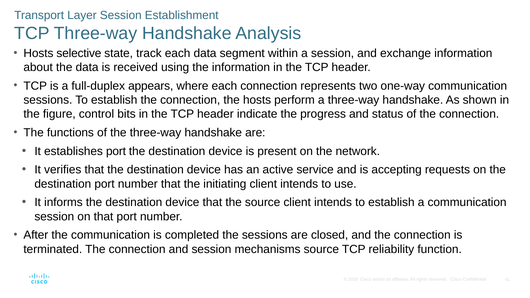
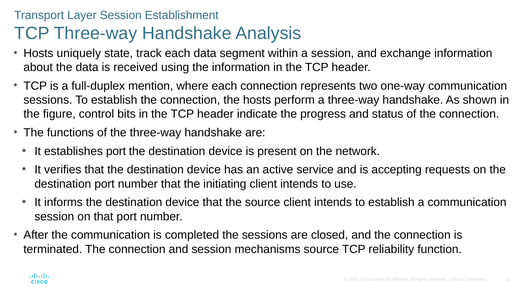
selective: selective -> uniquely (79, 53)
appears: appears -> mention (151, 86)
